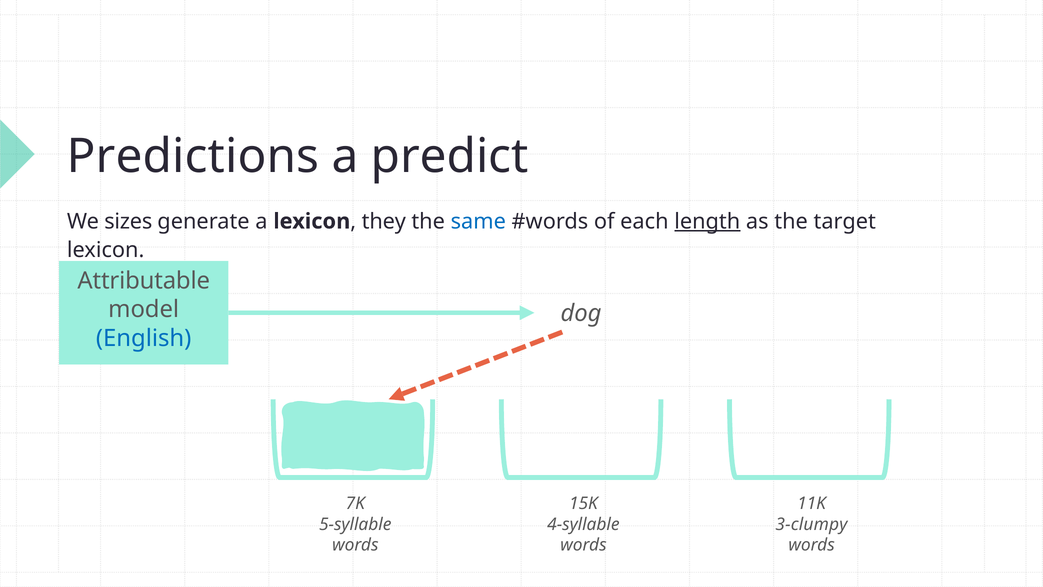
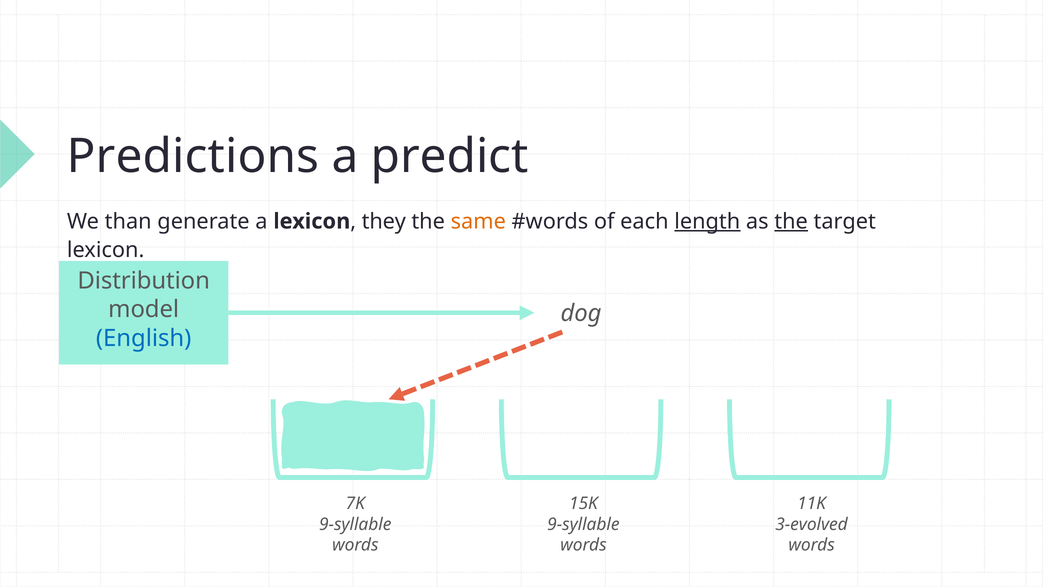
sizes: sizes -> than (128, 221)
same colour: blue -> orange (478, 221)
the underline: none -> present (791, 221)
Attributable: Attributable -> Distribution (144, 281)
5-syllable: 5-syllable -> 9-syllable (355, 524)
4-syllable: 4-syllable -> 9-syllable (583, 524)
3-clumpy: 3-clumpy -> 3-evolved (812, 524)
